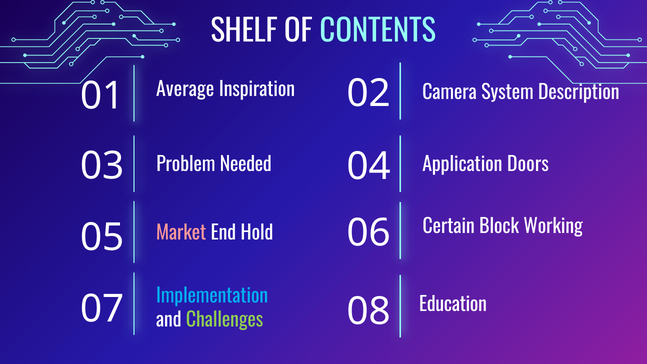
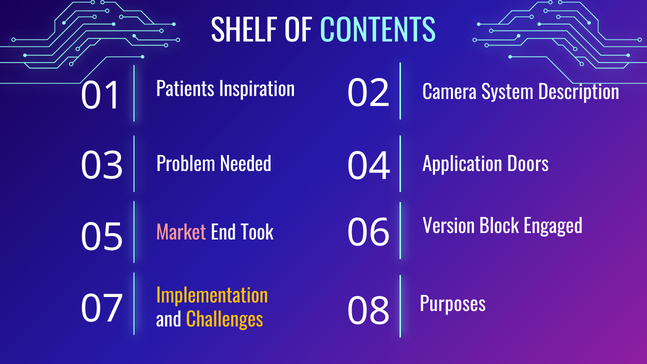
Average: Average -> Patients (185, 90)
Certain: Certain -> Version (449, 227)
Working: Working -> Engaged (553, 227)
Hold: Hold -> Took (257, 233)
Implementation colour: light blue -> yellow (212, 296)
Education: Education -> Purposes (453, 305)
Challenges colour: light green -> yellow (225, 320)
